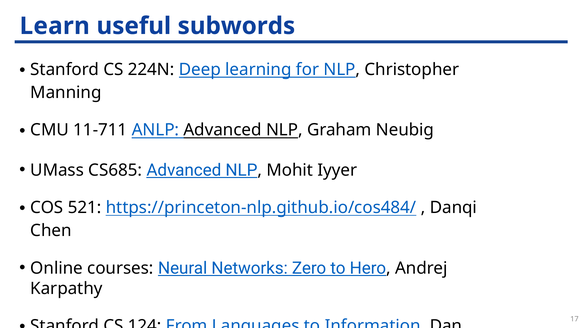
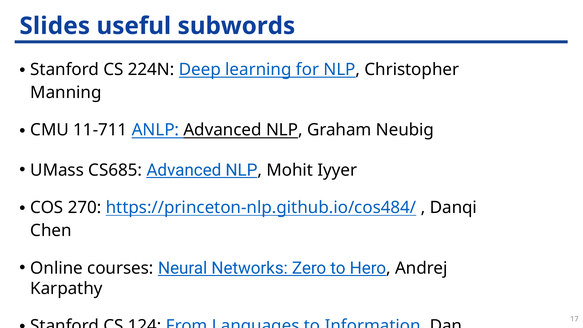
Learn: Learn -> Slides (55, 26)
521: 521 -> 270 (85, 208)
